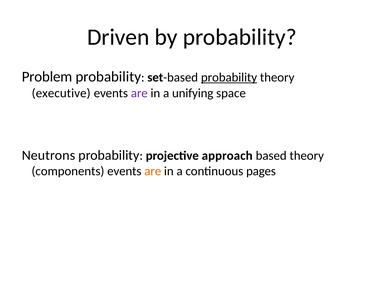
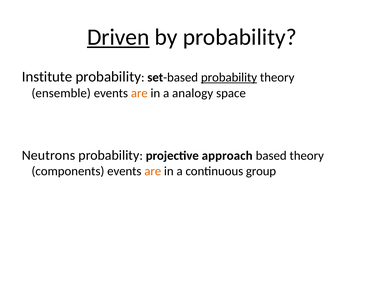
Driven underline: none -> present (118, 37)
Problem: Problem -> Institute (47, 77)
executive: executive -> ensemble (61, 93)
are colour: purple -> orange (139, 93)
unifying: unifying -> analogy (193, 93)
pages: pages -> group (261, 171)
